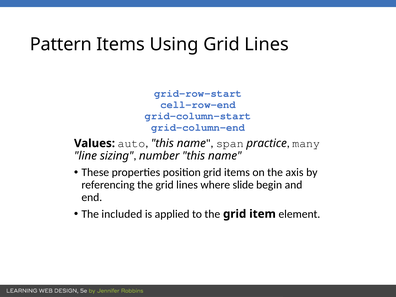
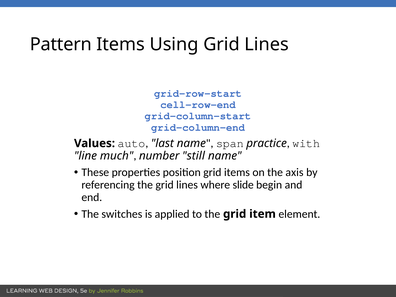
auto this: this -> last (162, 143)
many: many -> with (306, 143)
sizing: sizing -> much (117, 156)
number this: this -> still (194, 156)
included: included -> switches (122, 214)
